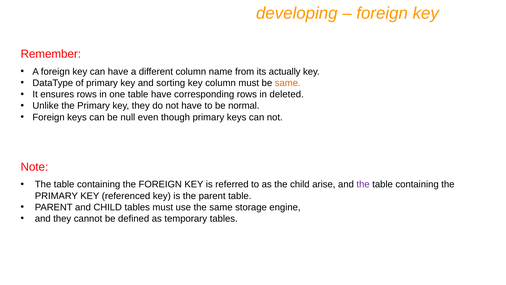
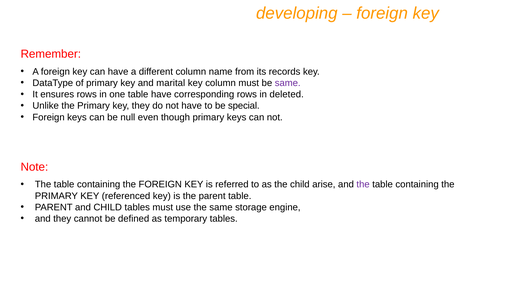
actually: actually -> records (285, 72)
sorting: sorting -> marital (171, 83)
same colour: orange -> purple (288, 83)
normal: normal -> special (244, 106)
